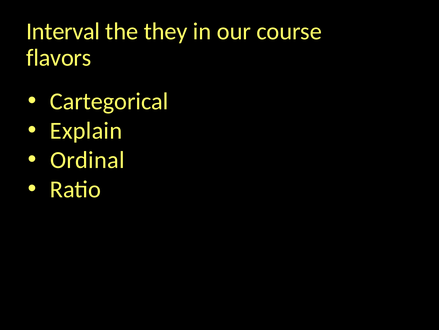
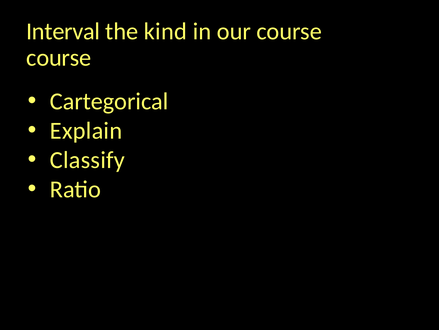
they: they -> kind (165, 31)
flavors: flavors -> course (59, 58)
Ordinal: Ordinal -> Classify (87, 160)
